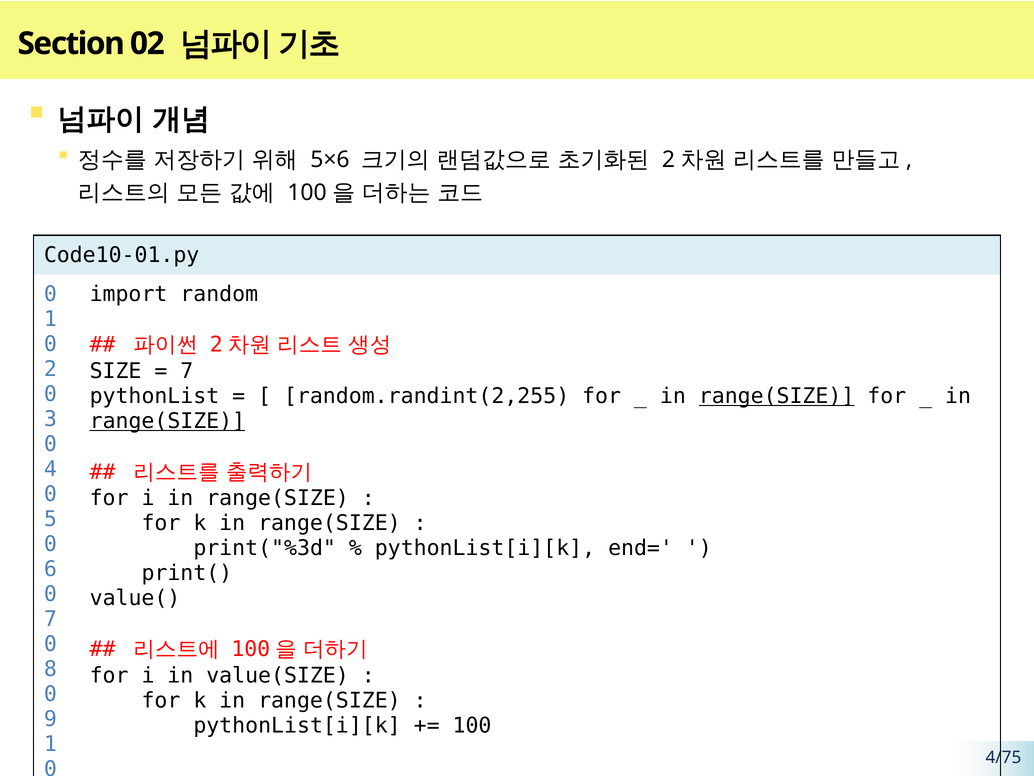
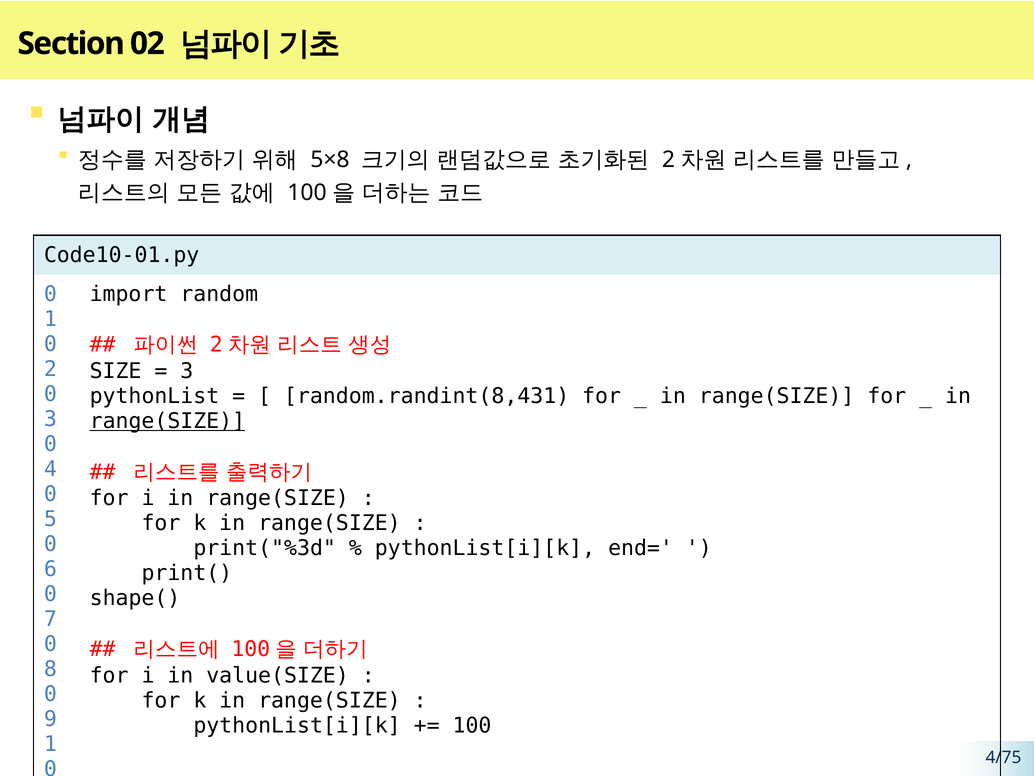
5×6: 5×6 -> 5×8 (330, 159)
7: 7 -> 3 (187, 371)
random.randint(2,255: random.randint(2,255 -> random.randint(8,431 (427, 396)
range(SIZE underline: present -> none (777, 396)
value(: value( -> shape( (135, 598)
